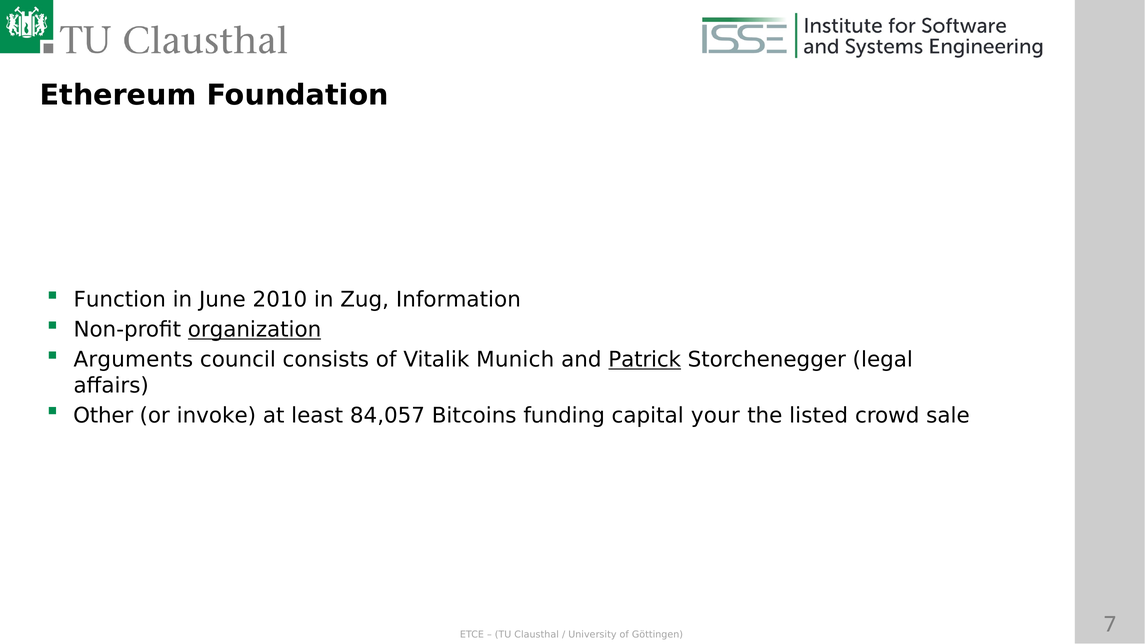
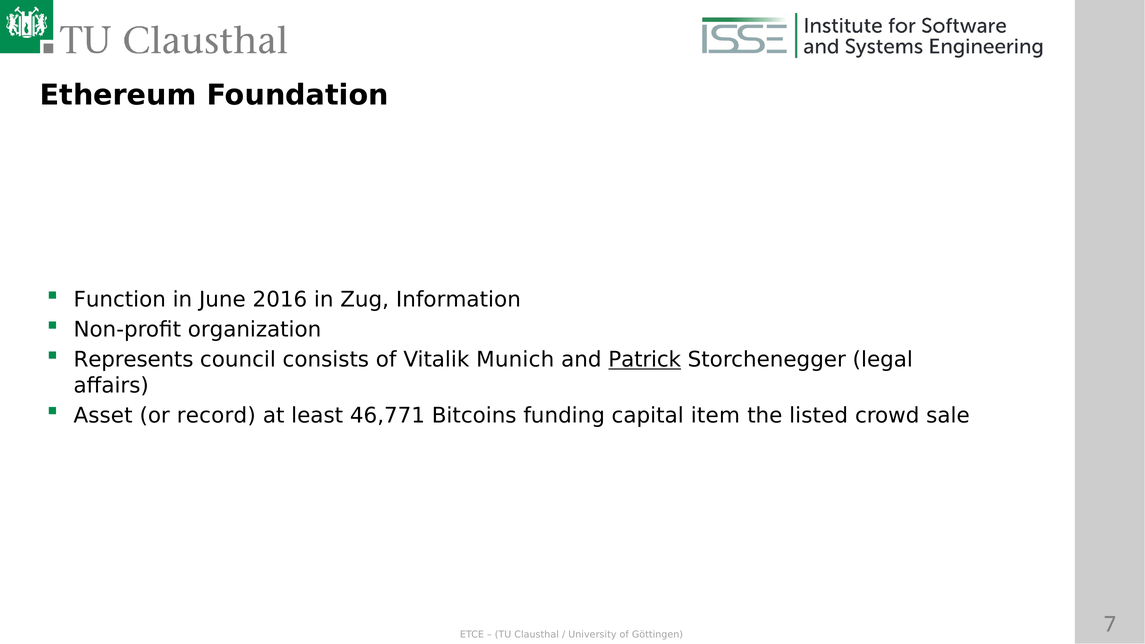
2010: 2010 -> 2016 (280, 300)
organization underline: present -> none (255, 330)
Arguments: Arguments -> Represents (133, 360)
Other: Other -> Asset (103, 416)
invoke: invoke -> record (216, 416)
84,057: 84,057 -> 46,771 (387, 416)
your: your -> item (715, 416)
